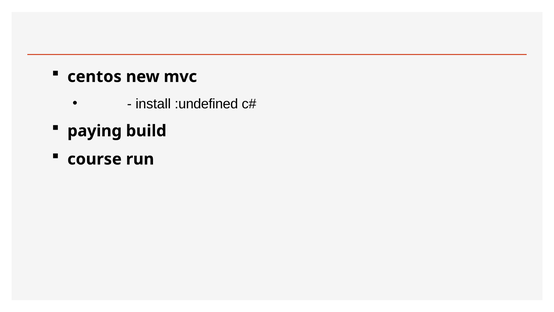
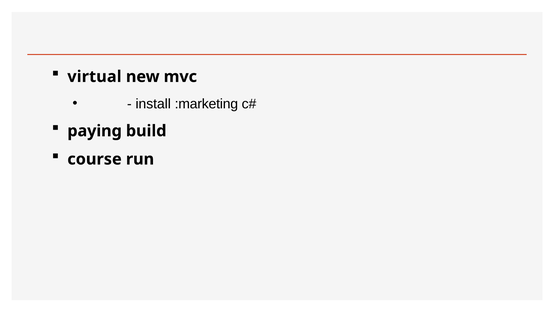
centos: centos -> virtual (94, 77)
:undefined: :undefined -> :marketing (206, 104)
